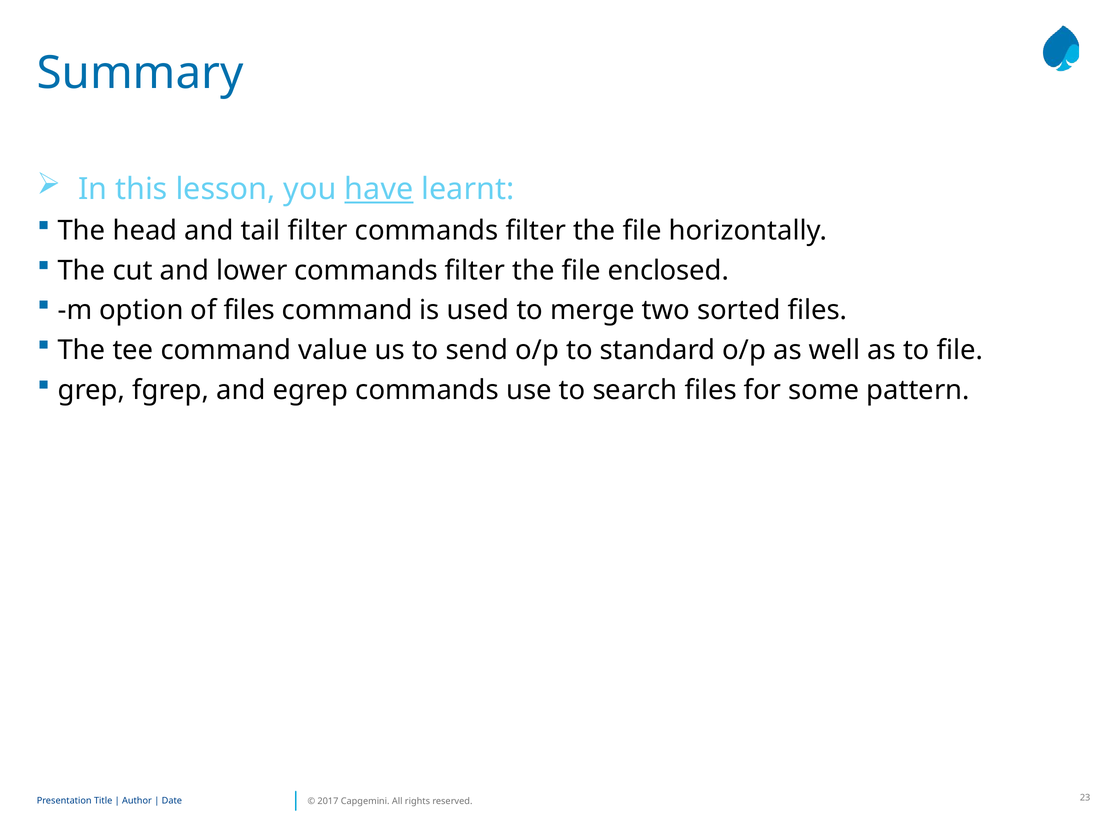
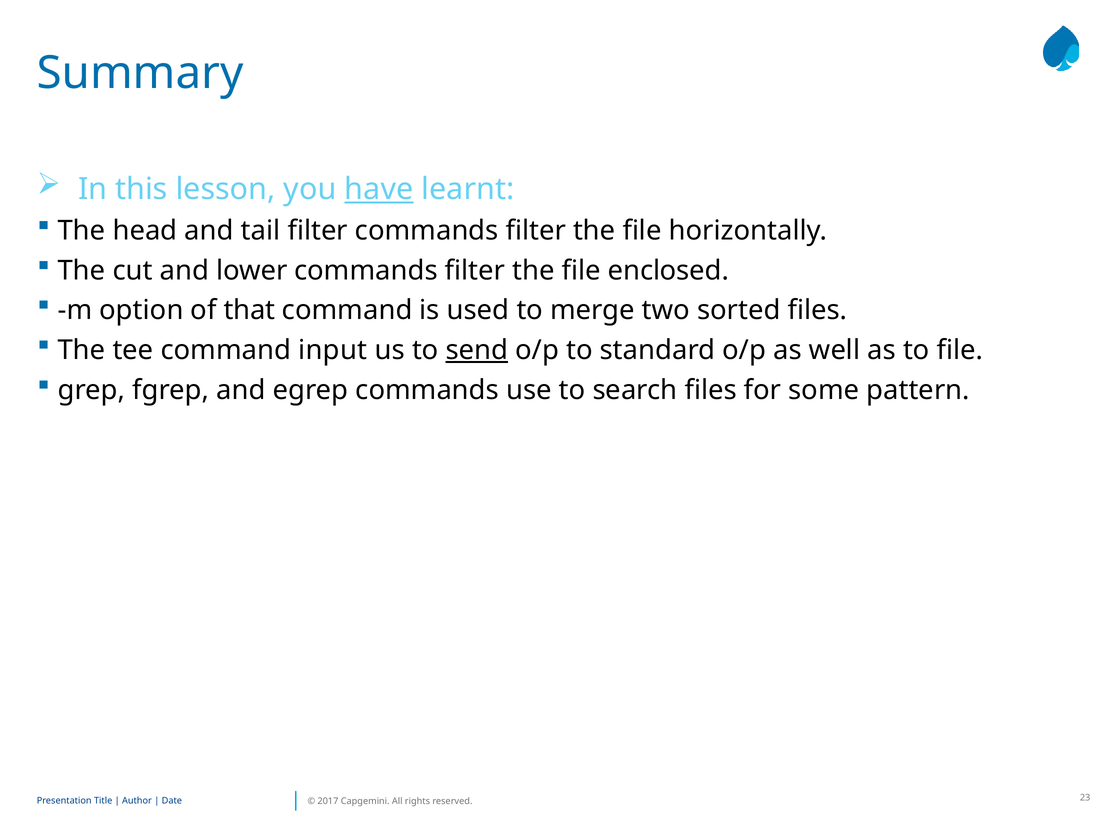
of files: files -> that (249, 311)
value: value -> input (333, 350)
send underline: none -> present (477, 350)
